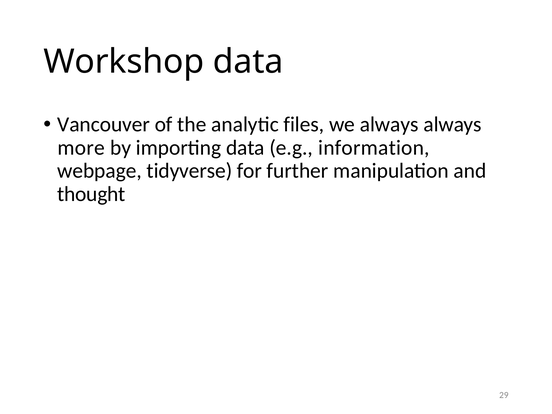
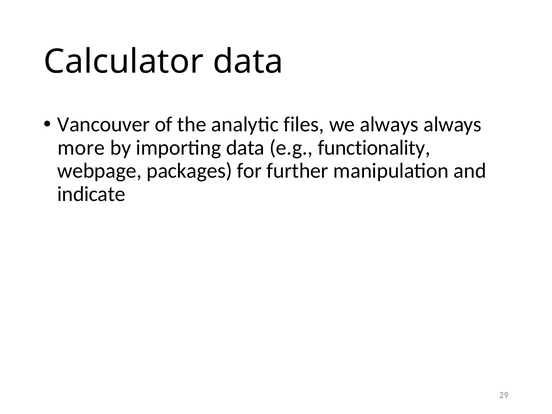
Workshop: Workshop -> Calculator (124, 62)
information: information -> functionality (374, 148)
tidyverse: tidyverse -> packages (189, 171)
thought: thought -> indicate (91, 194)
